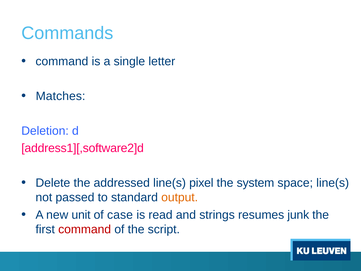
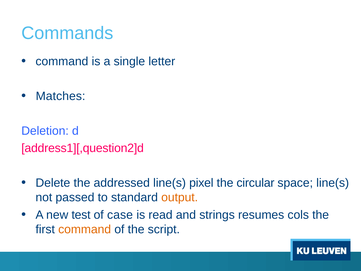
address1][,software2]d: address1][,software2]d -> address1][,question2]d (83, 148)
system: system -> circular (255, 183)
unit: unit -> test (81, 215)
junk: junk -> cols (298, 215)
command colour: red -> orange (85, 229)
